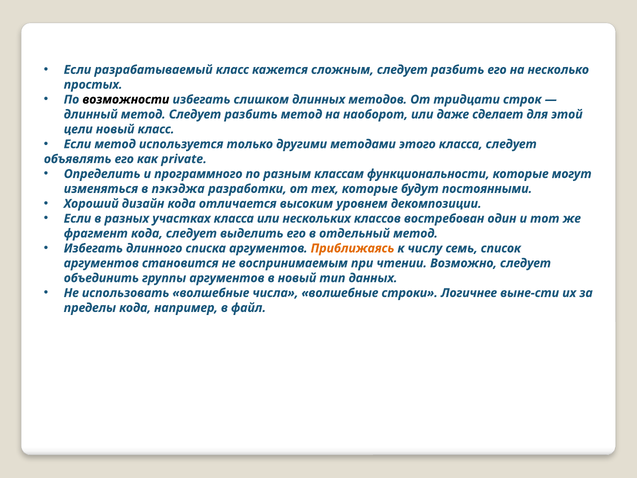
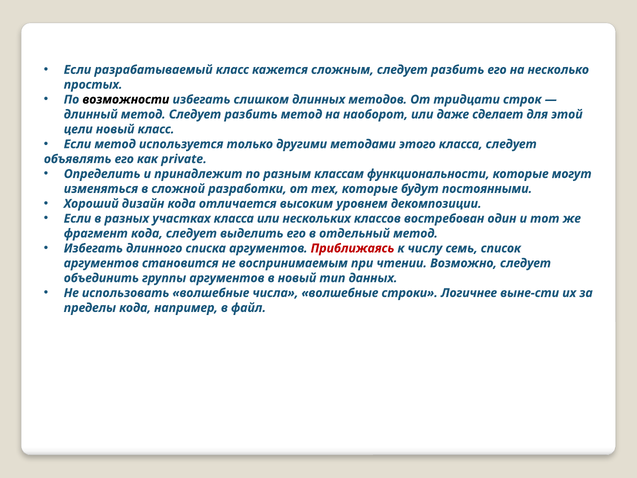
программного: программного -> принадлежит (198, 174)
пэкэджа: пэкэджа -> сложной (178, 189)
Приближаясь colour: orange -> red (353, 248)
